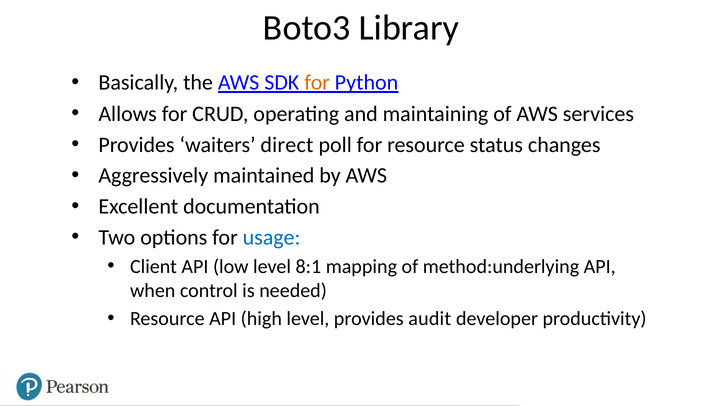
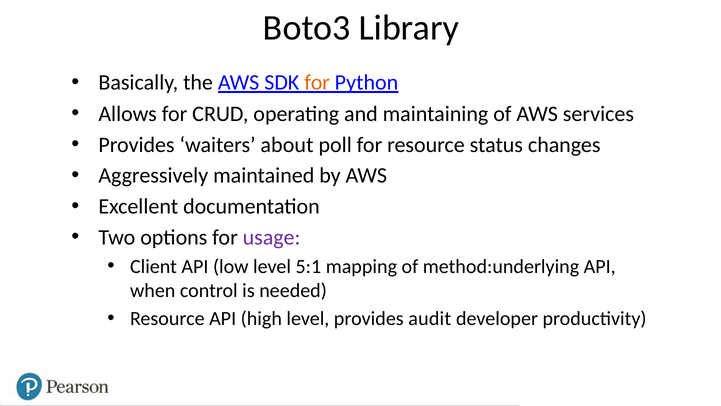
direct: direct -> about (287, 145)
usage colour: blue -> purple (272, 237)
8:1: 8:1 -> 5:1 (308, 266)
